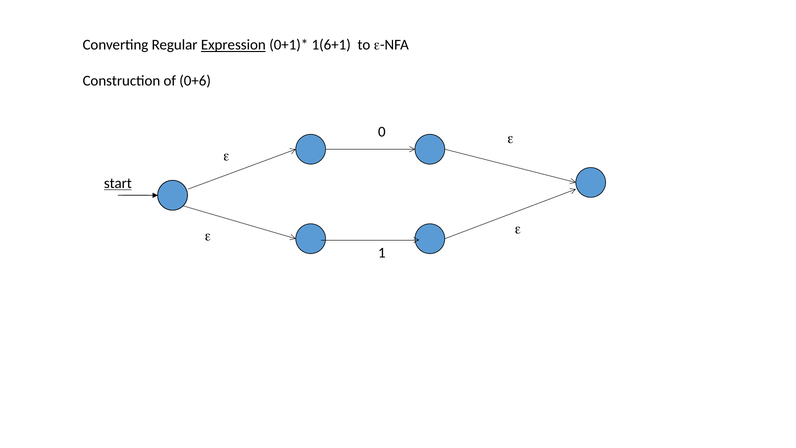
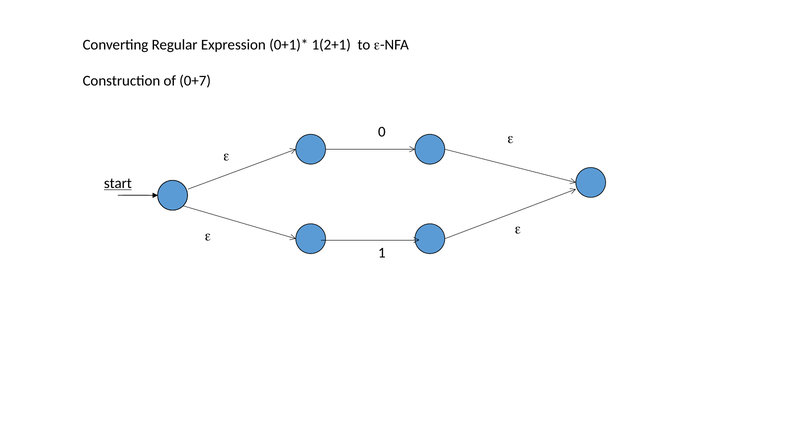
Expression underline: present -> none (233, 45)
1(6+1: 1(6+1 -> 1(2+1 (331, 45)
0+6: 0+6 -> 0+7 (195, 81)
